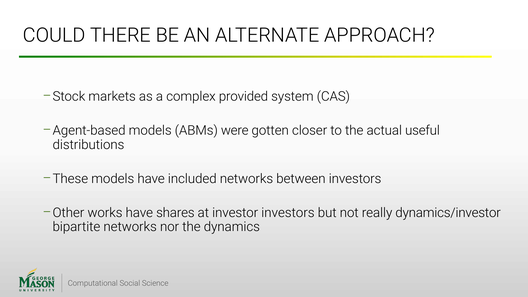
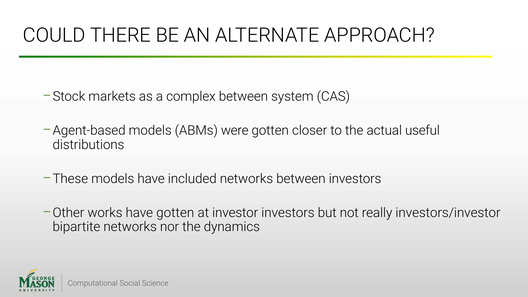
complex provided: provided -> between (243, 97)
have shares: shares -> gotten (175, 213)
dynamics/investor: dynamics/investor -> investors/investor (448, 213)
